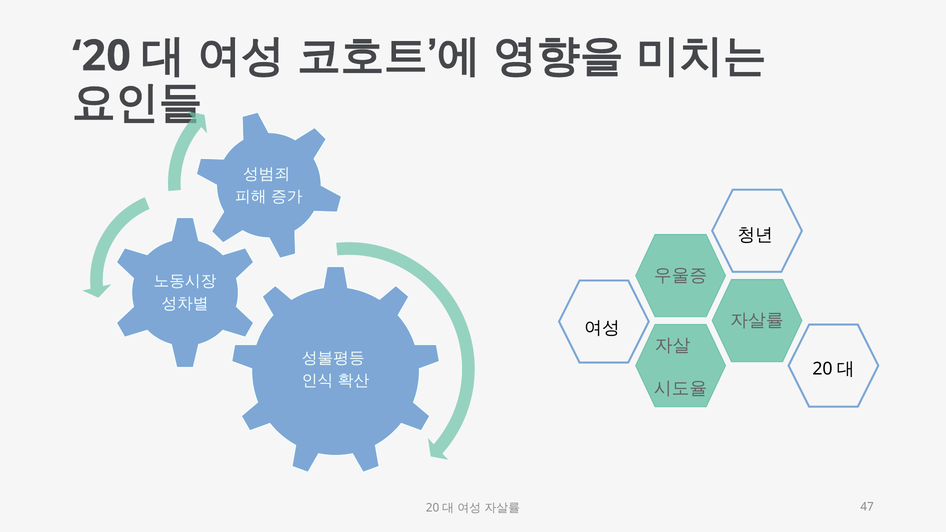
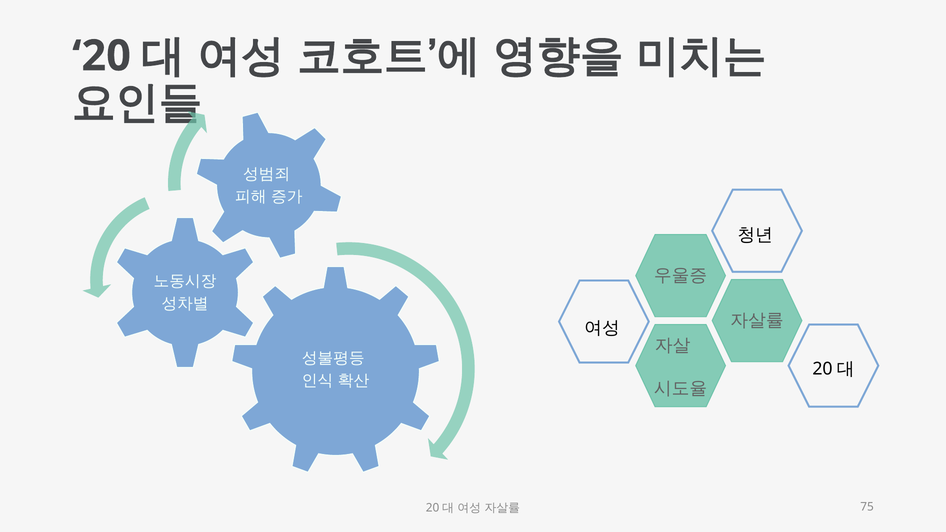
47: 47 -> 75 (867, 507)
